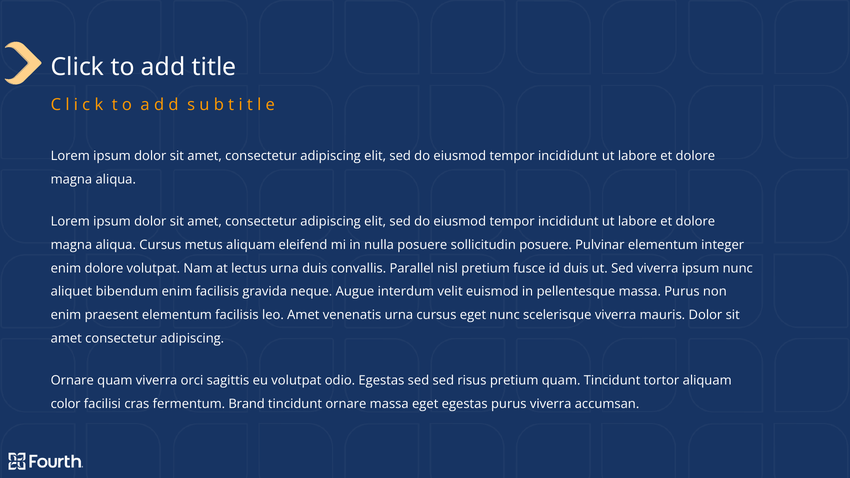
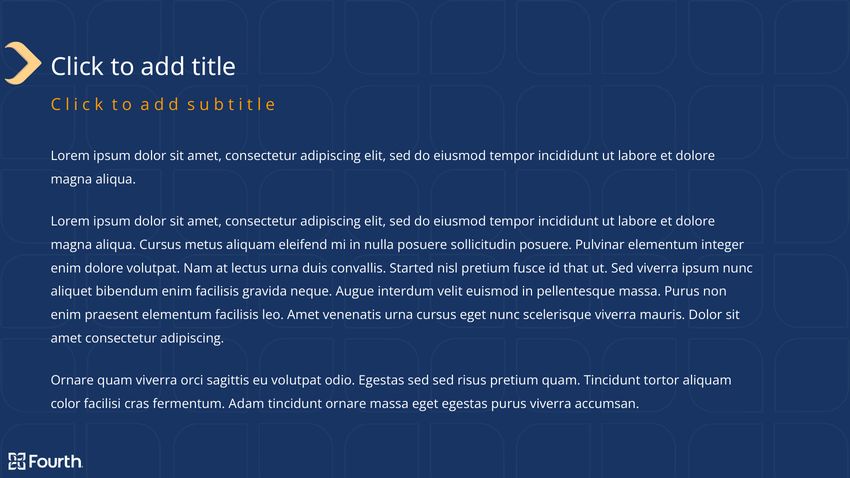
Parallel: Parallel -> Started (412, 268)
id duis: duis -> that (576, 268)
Brand: Brand -> Adam (246, 404)
